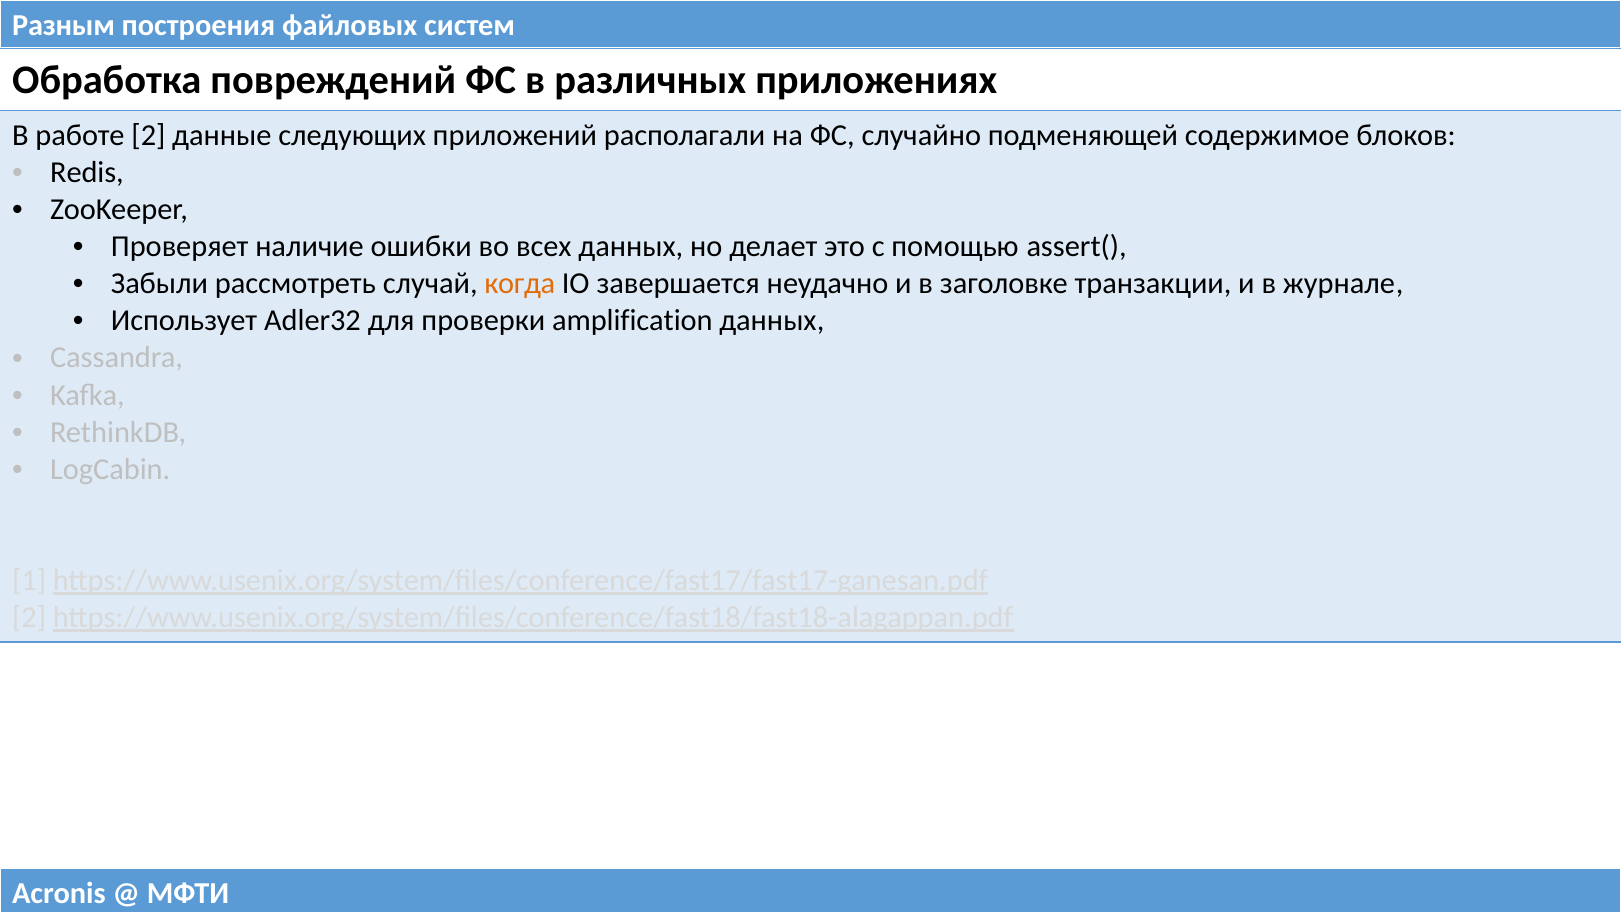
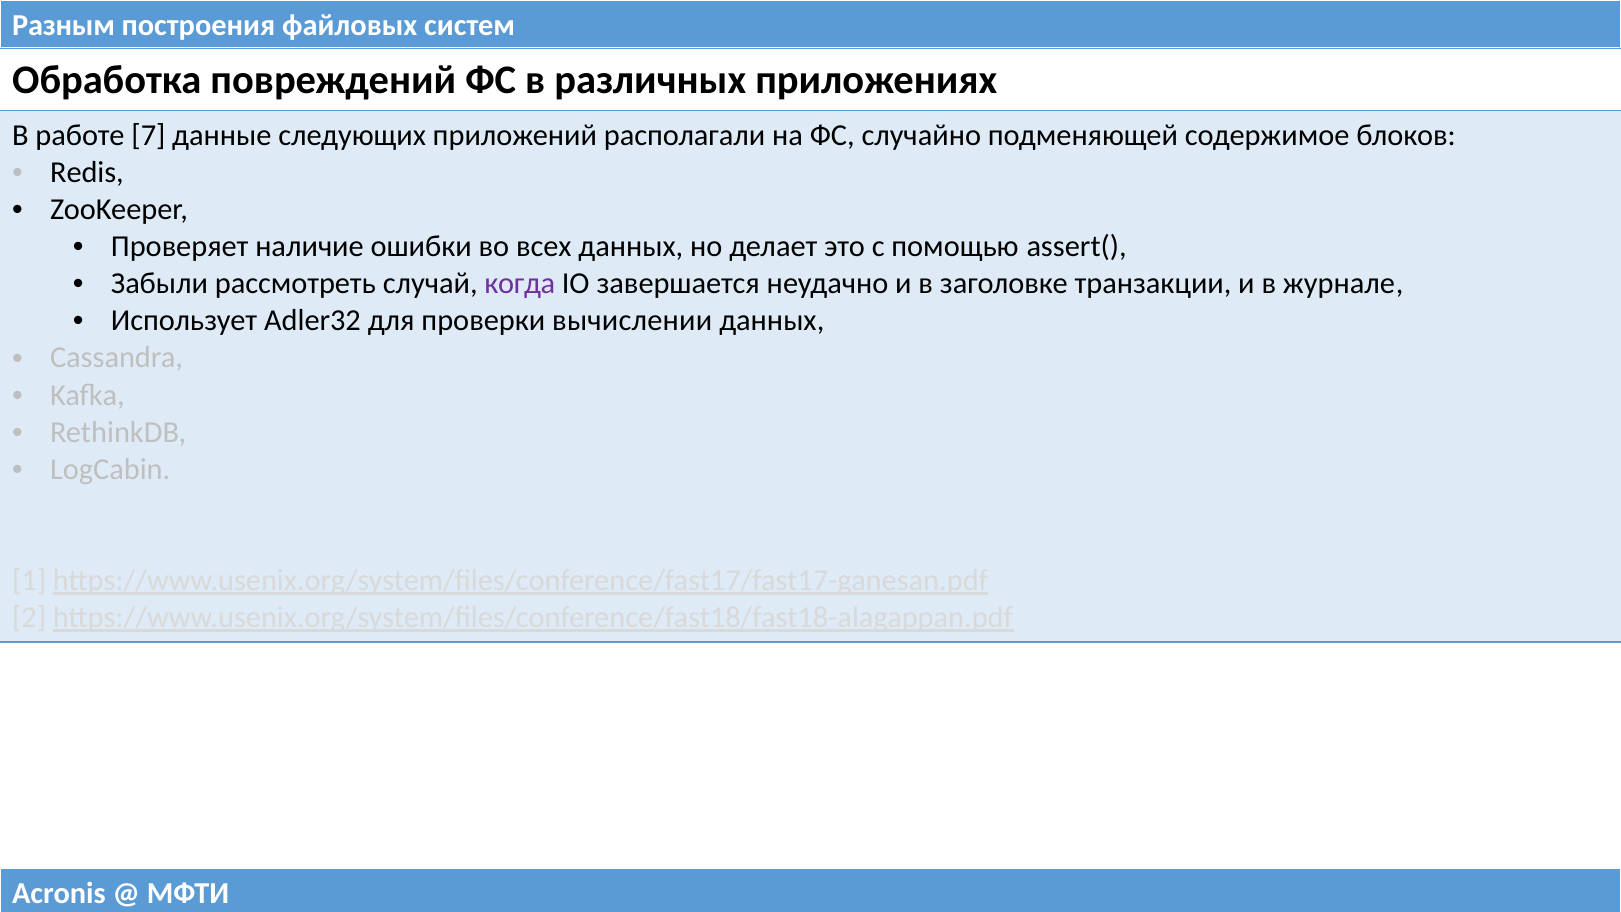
работе 2: 2 -> 7 (148, 135)
когда colour: orange -> purple (520, 284)
amplification: amplification -> вычислении (632, 321)
